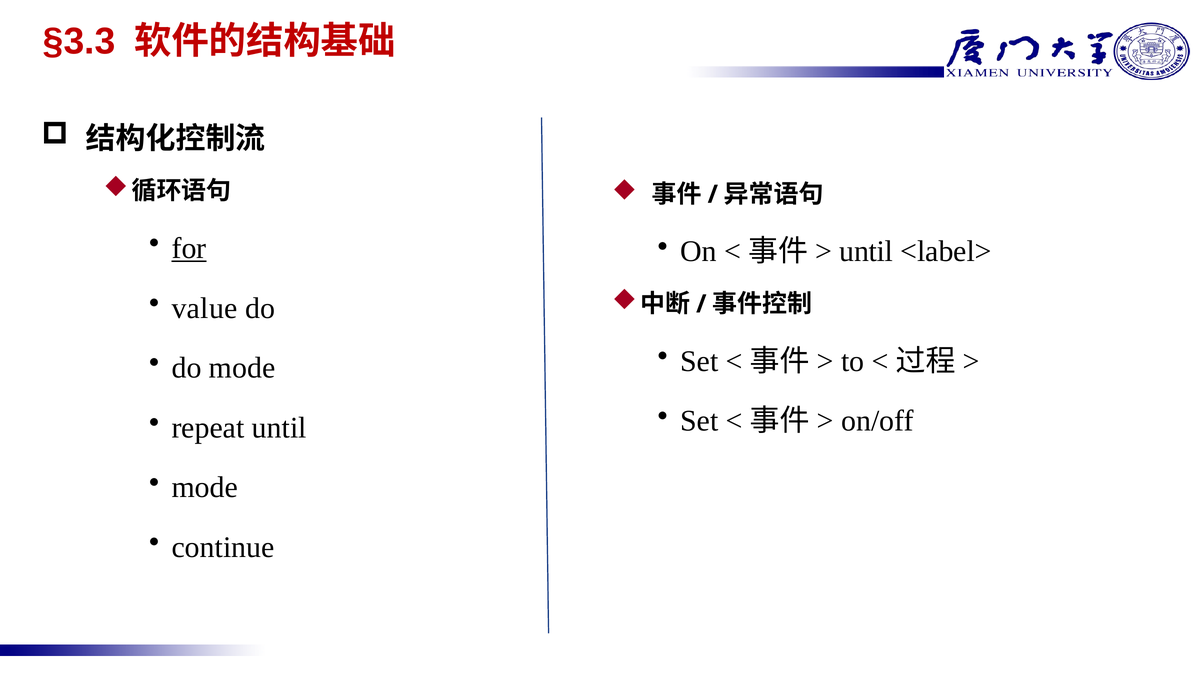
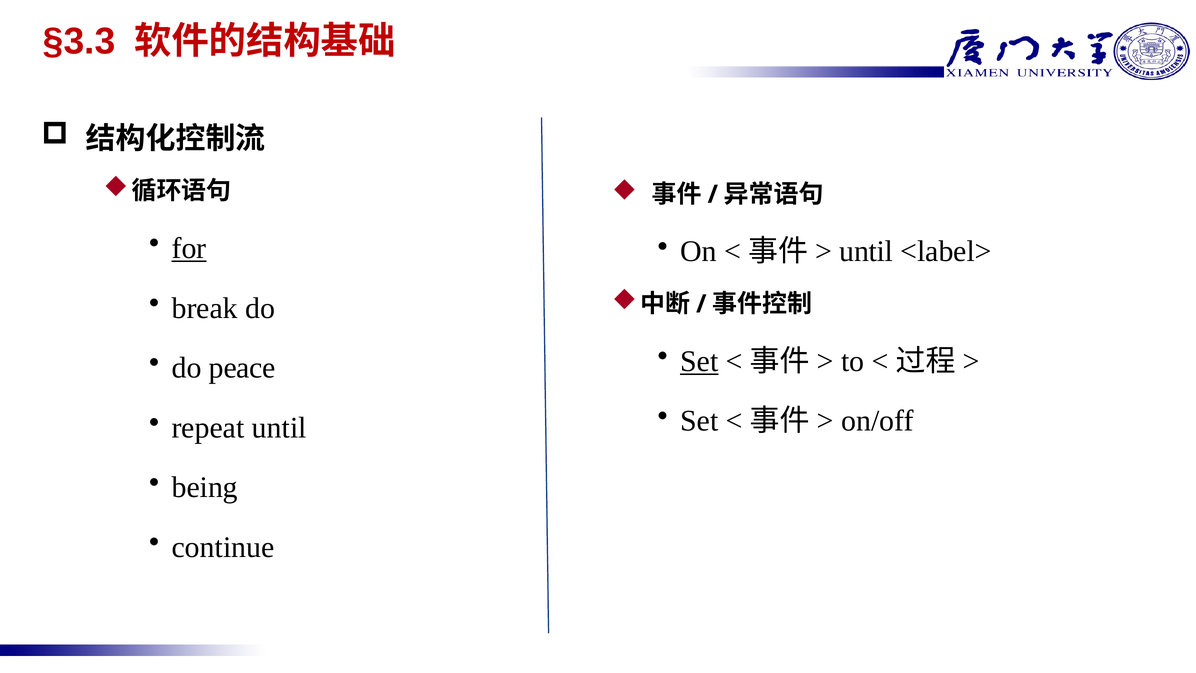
value: value -> break (205, 308)
Set underline: none -> present (699, 361)
do mode: mode -> peace (242, 368)
mode: mode -> being (205, 487)
